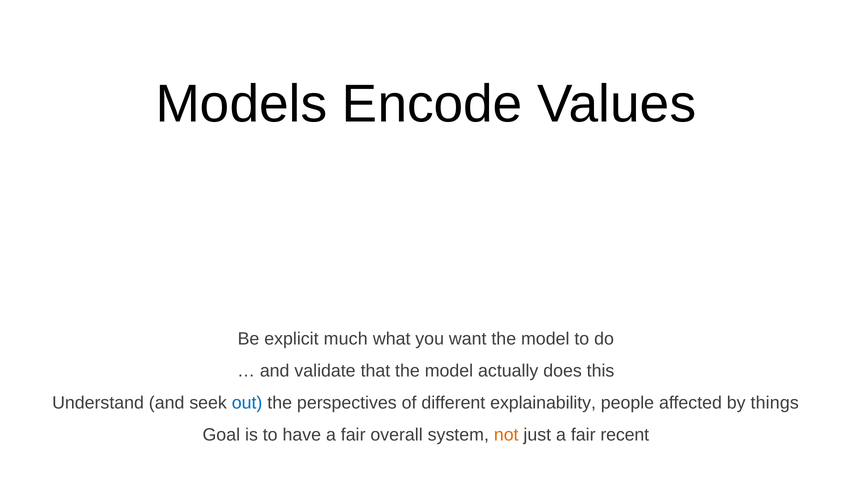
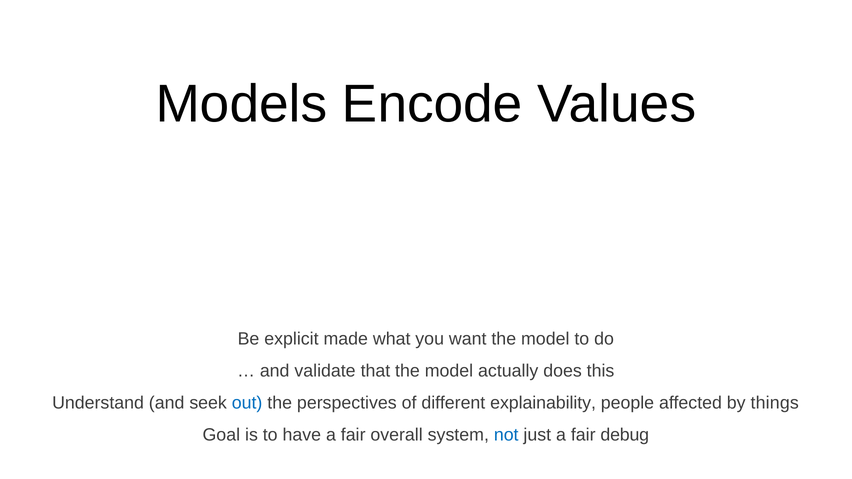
much: much -> made (346, 339)
not colour: orange -> blue (506, 435)
recent: recent -> debug (625, 435)
